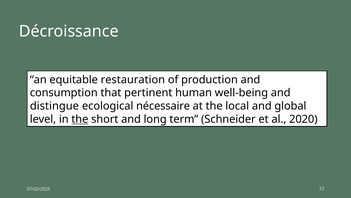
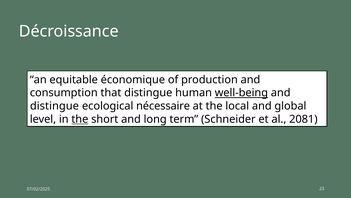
restauration: restauration -> économique (133, 79)
that pertinent: pertinent -> distingue (148, 93)
well-being underline: none -> present (241, 93)
2020: 2020 -> 2081 (303, 119)
